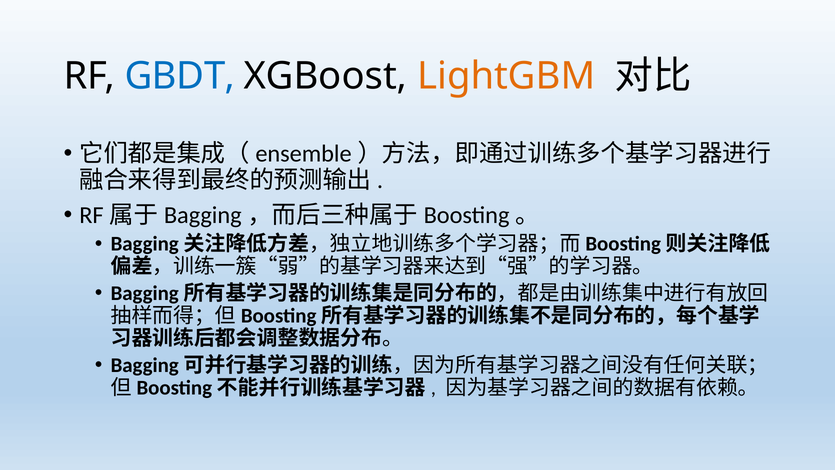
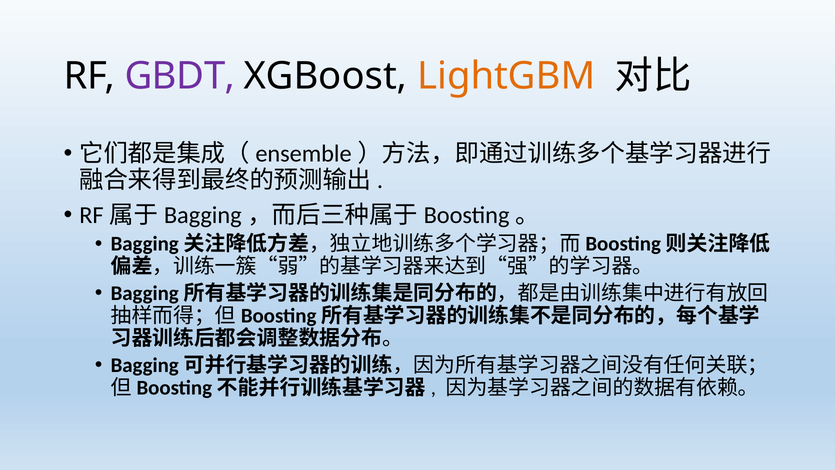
GBDT colour: blue -> purple (180, 76)
